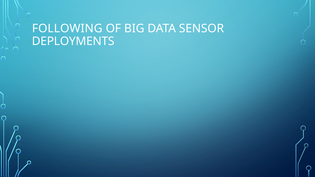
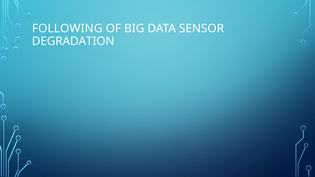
DEPLOYMENTS: DEPLOYMENTS -> DEGRADATION (73, 41)
